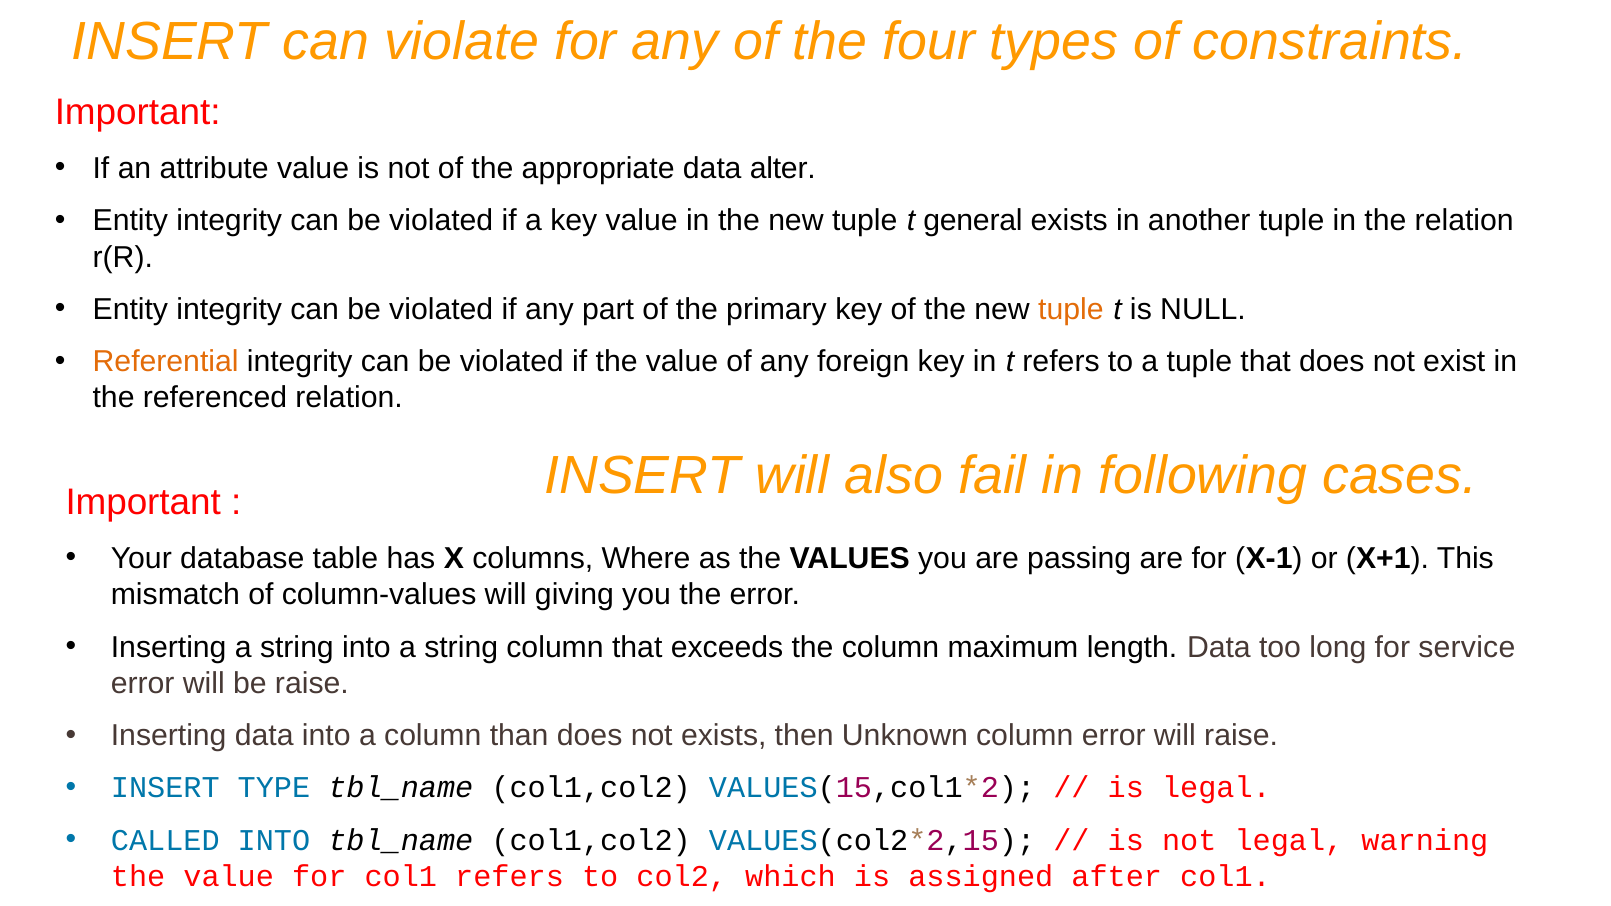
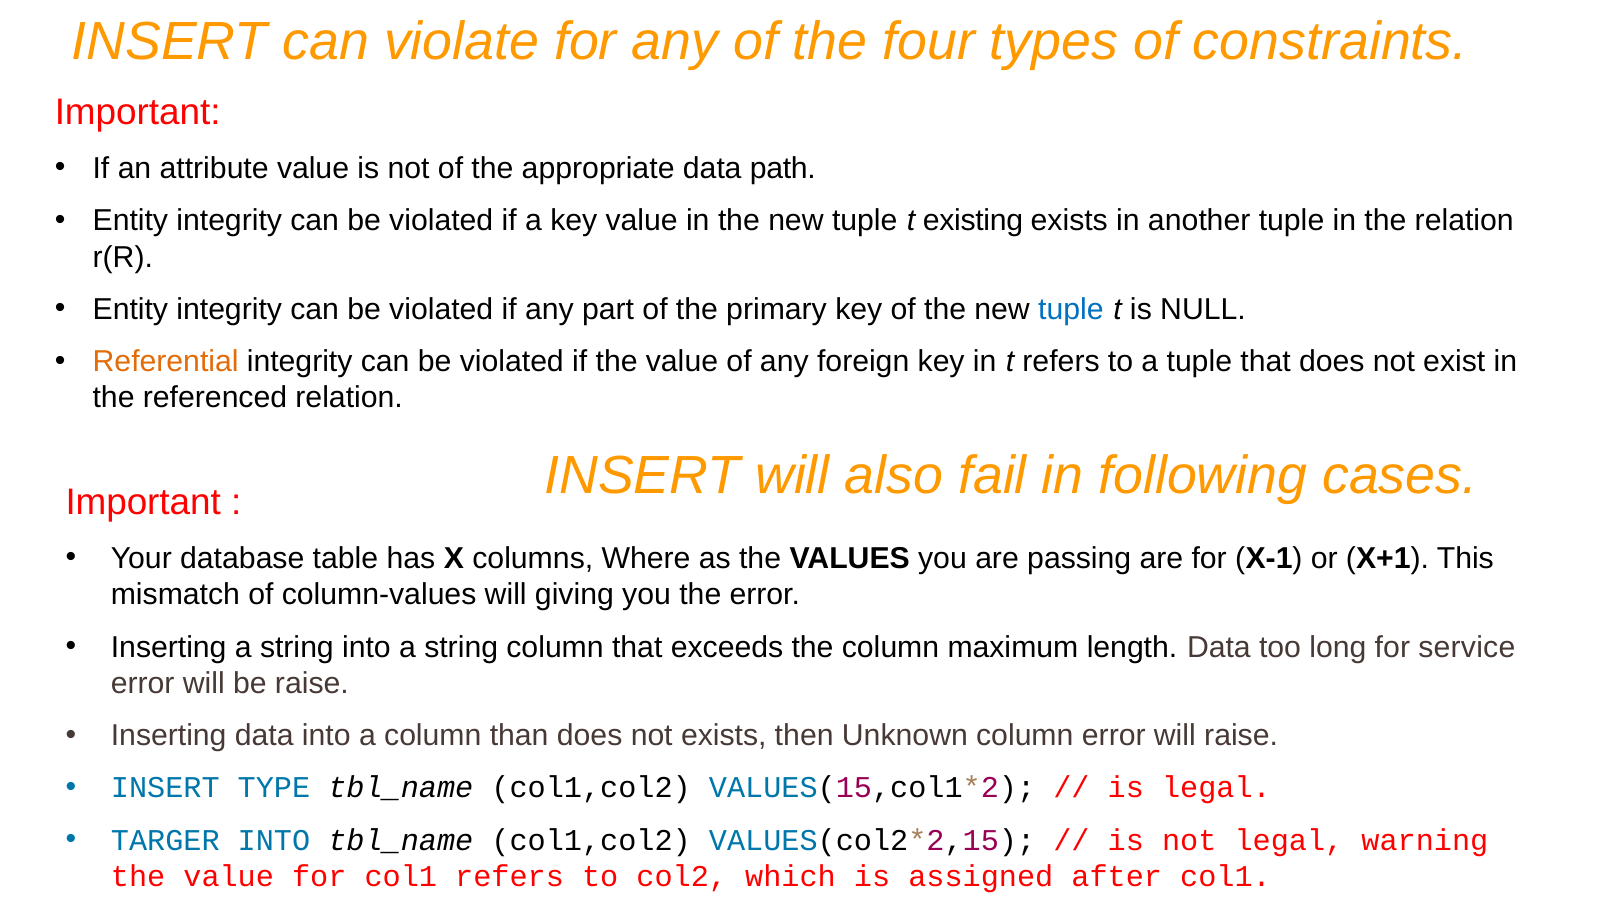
alter: alter -> path (783, 169)
general: general -> existing (973, 221)
tuple colour: orange -> blue (1071, 309)
CALLED: CALLED -> TARGER (165, 840)
